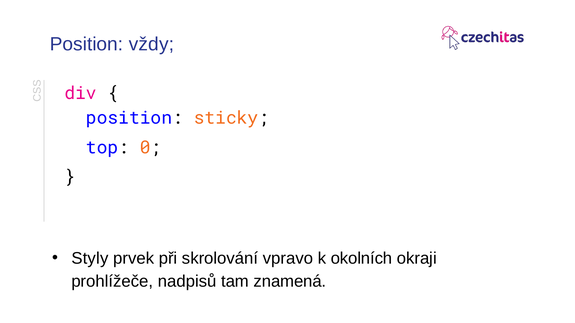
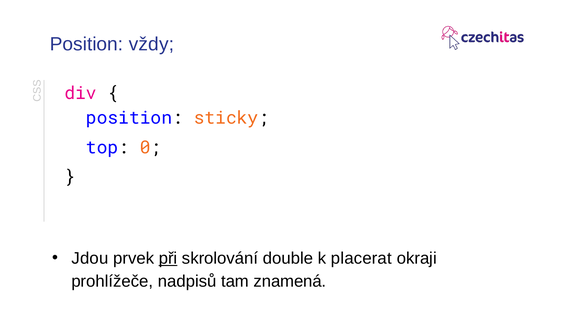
Styly: Styly -> Jdou (90, 258)
při underline: none -> present (168, 258)
vpravo: vpravo -> double (288, 258)
okolních: okolních -> placerat (361, 258)
